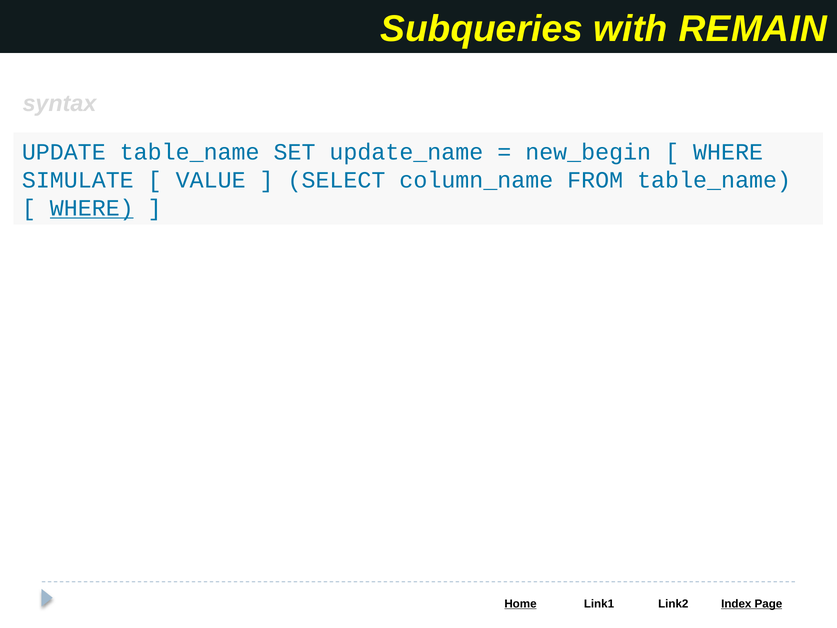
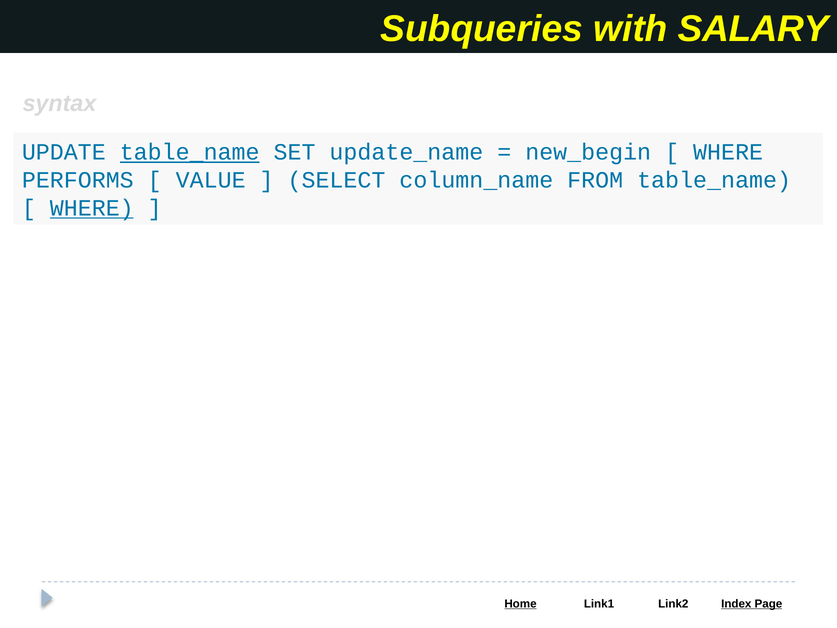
REMAIN: REMAIN -> SALARY (753, 29)
table_name underline: none -> present (190, 152)
SIMULATE: SIMULATE -> PERFORMS (78, 180)
